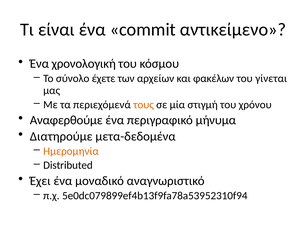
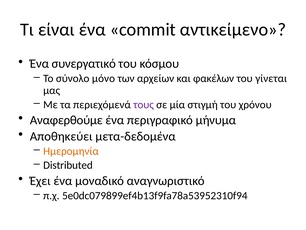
χρονολογική: χρονολογική -> συνεργατικό (84, 64)
έχετε: έχετε -> μόνο (103, 78)
τους colour: orange -> purple (144, 104)
Διατηρούμε: Διατηρούμε -> Αποθηκεύει (61, 136)
